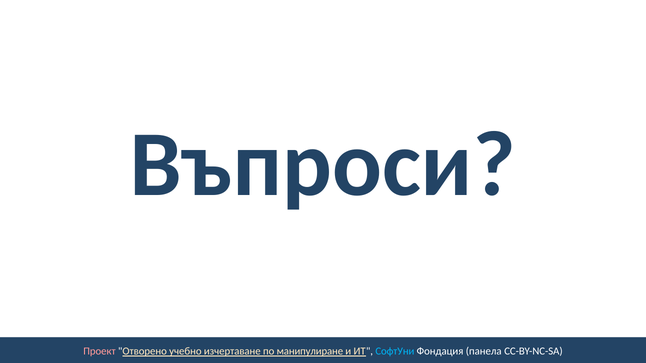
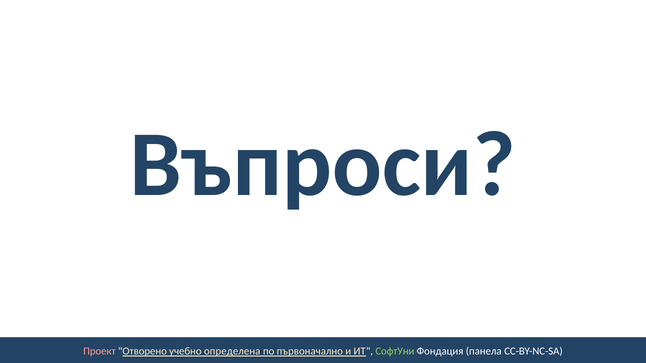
изчертаване: изчертаване -> определена (232, 352)
манипулиране: манипулиране -> първоначално (310, 352)
СофтУни colour: light blue -> light green (395, 352)
